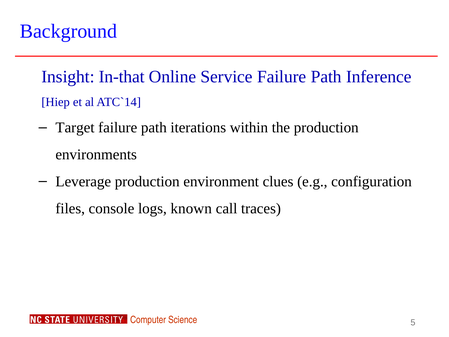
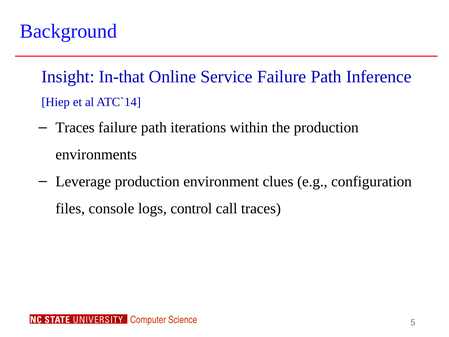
Target: Target -> Traces (75, 128)
known: known -> control (191, 208)
